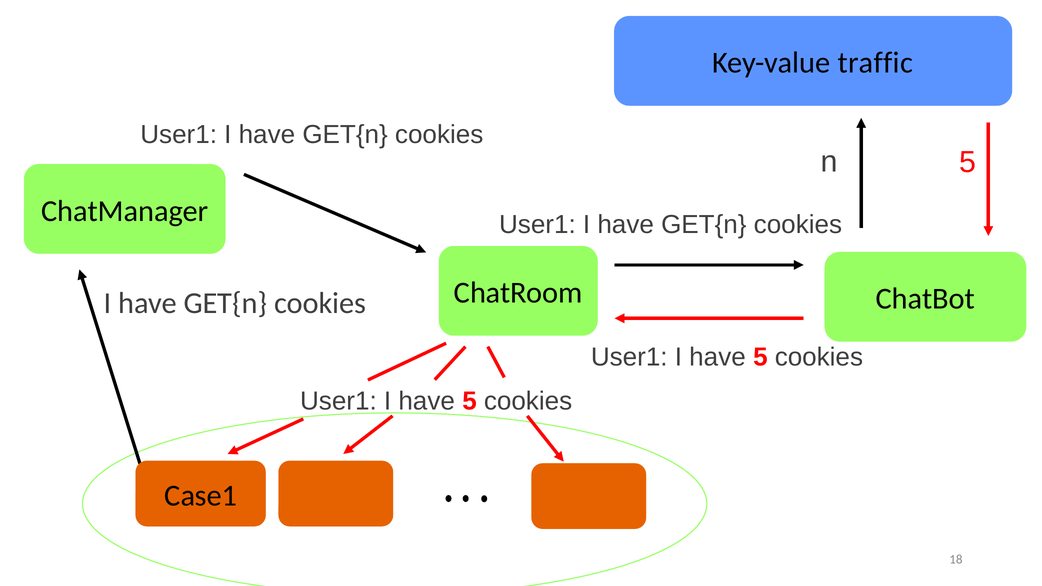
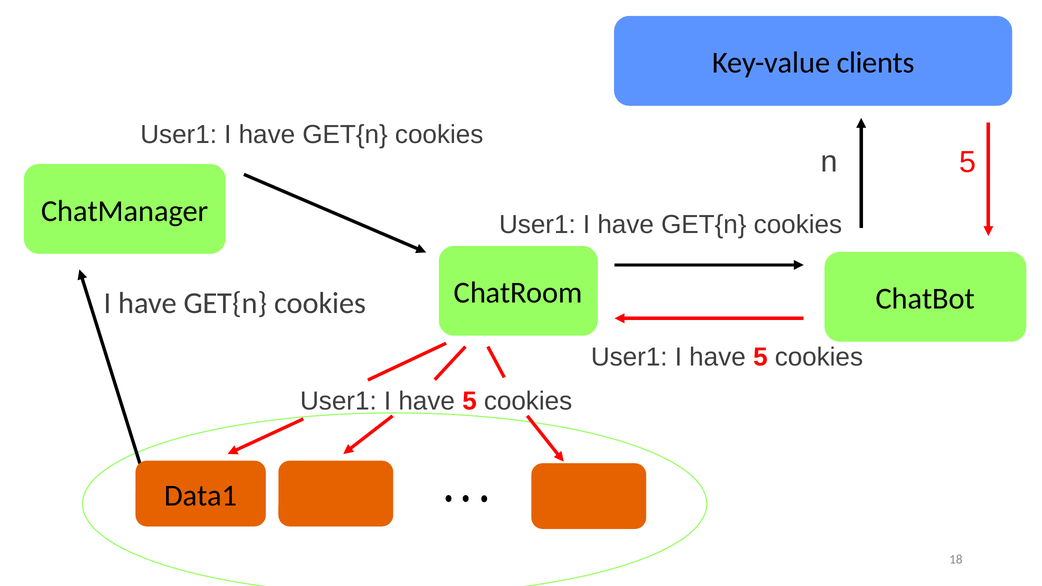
traffic: traffic -> clients (876, 63)
Case1: Case1 -> Data1 (201, 496)
